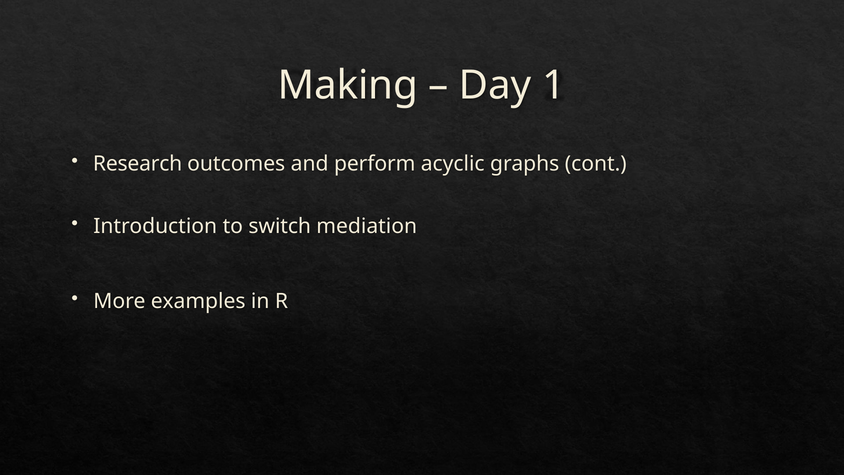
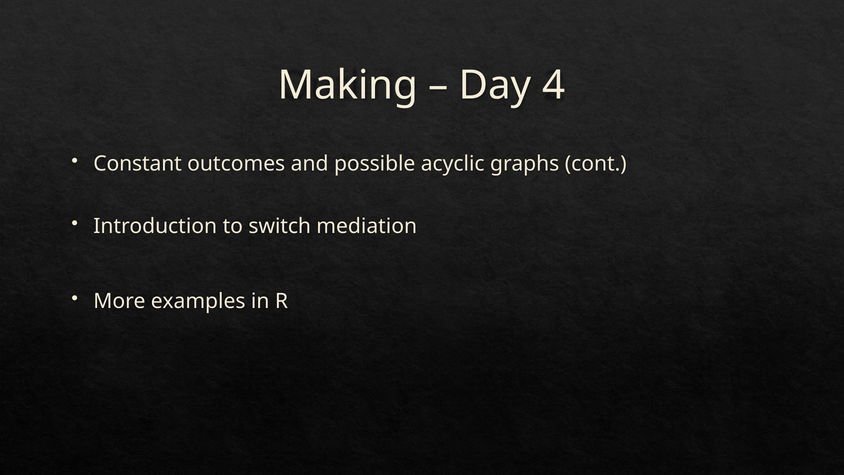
1: 1 -> 4 (554, 85)
Research: Research -> Constant (138, 164)
perform: perform -> possible (375, 164)
